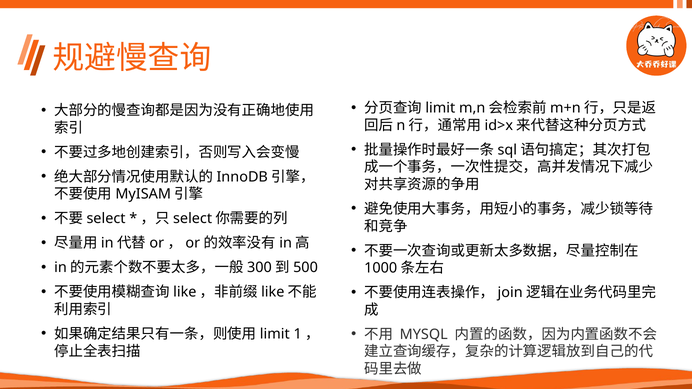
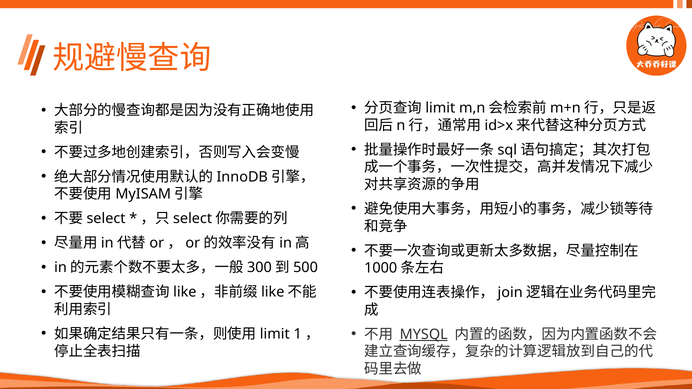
MYSQL underline: none -> present (424, 335)
